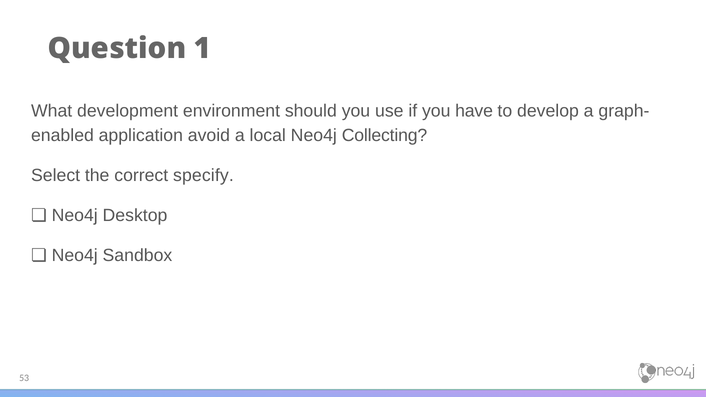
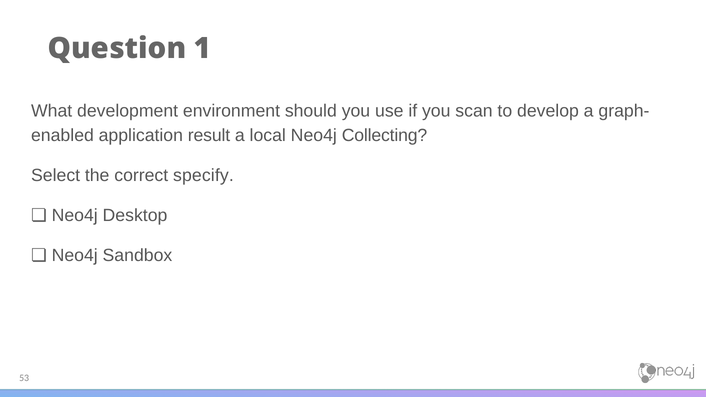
have: have -> scan (474, 111)
avoid: avoid -> result (209, 135)
